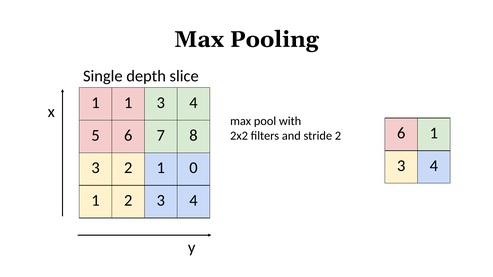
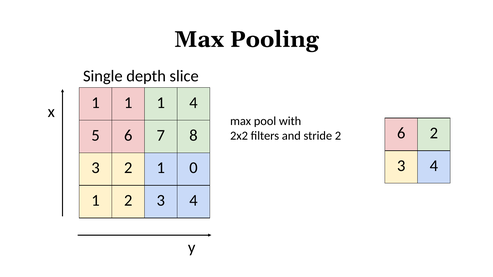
1 1 3: 3 -> 1 (161, 103)
6 1: 1 -> 2 (434, 133)
